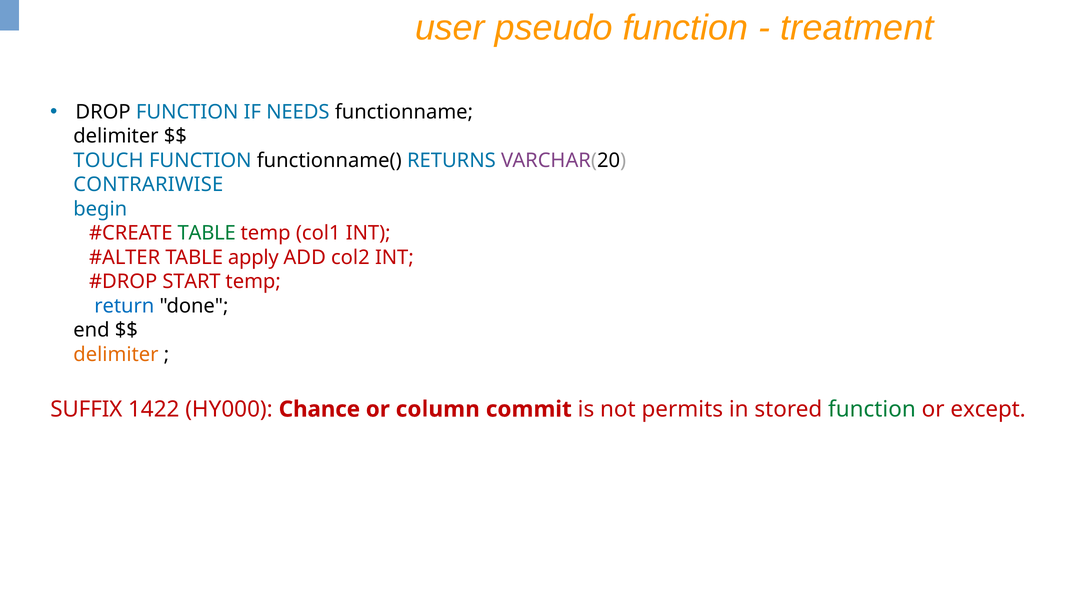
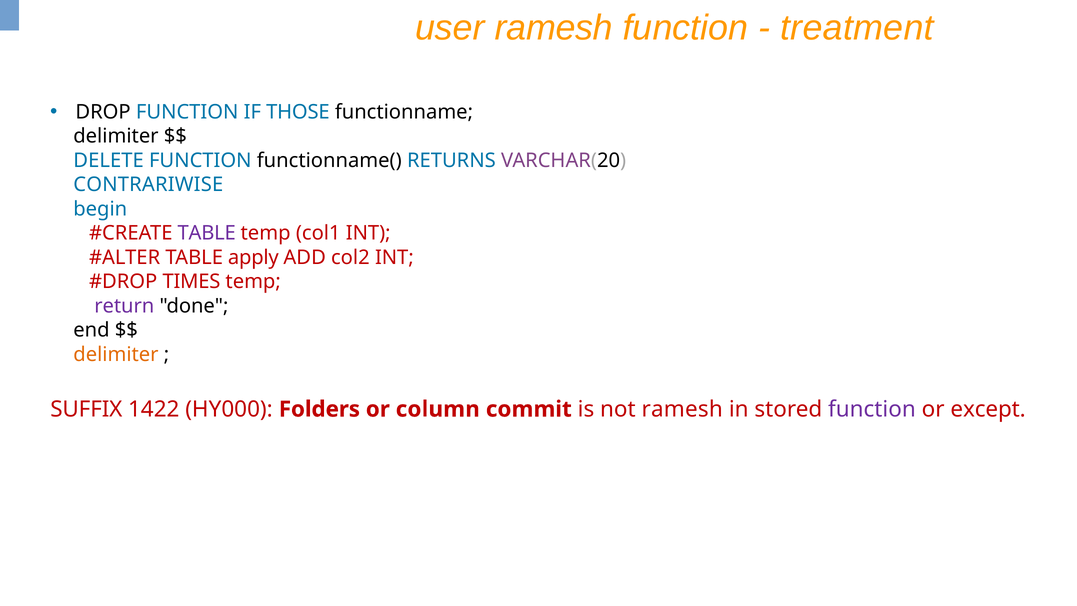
user pseudo: pseudo -> ramesh (554, 28)
NEEDS: NEEDS -> THOSE (298, 112)
TOUCH: TOUCH -> DELETE (109, 160)
TABLE colour: green -> purple (207, 233)
START: START -> TIMES (191, 282)
return colour: blue -> purple (124, 306)
Chance: Chance -> Folders (319, 409)
not permits: permits -> ramesh (682, 409)
function colour: green -> purple (872, 409)
